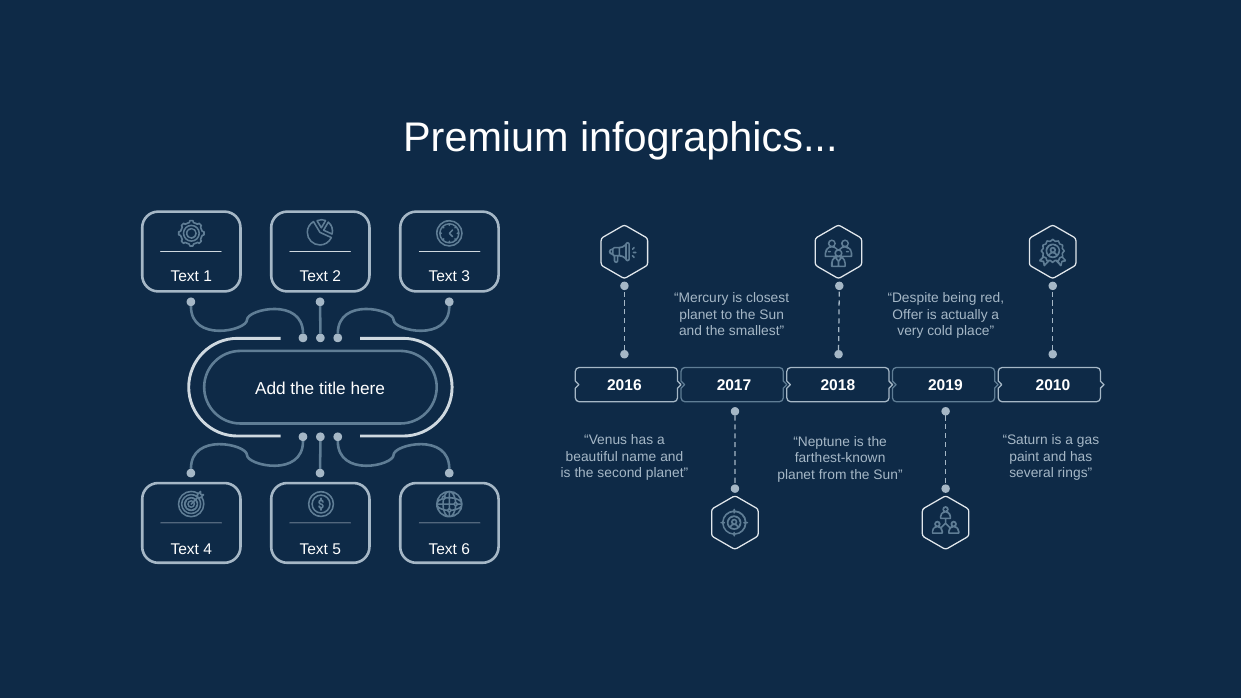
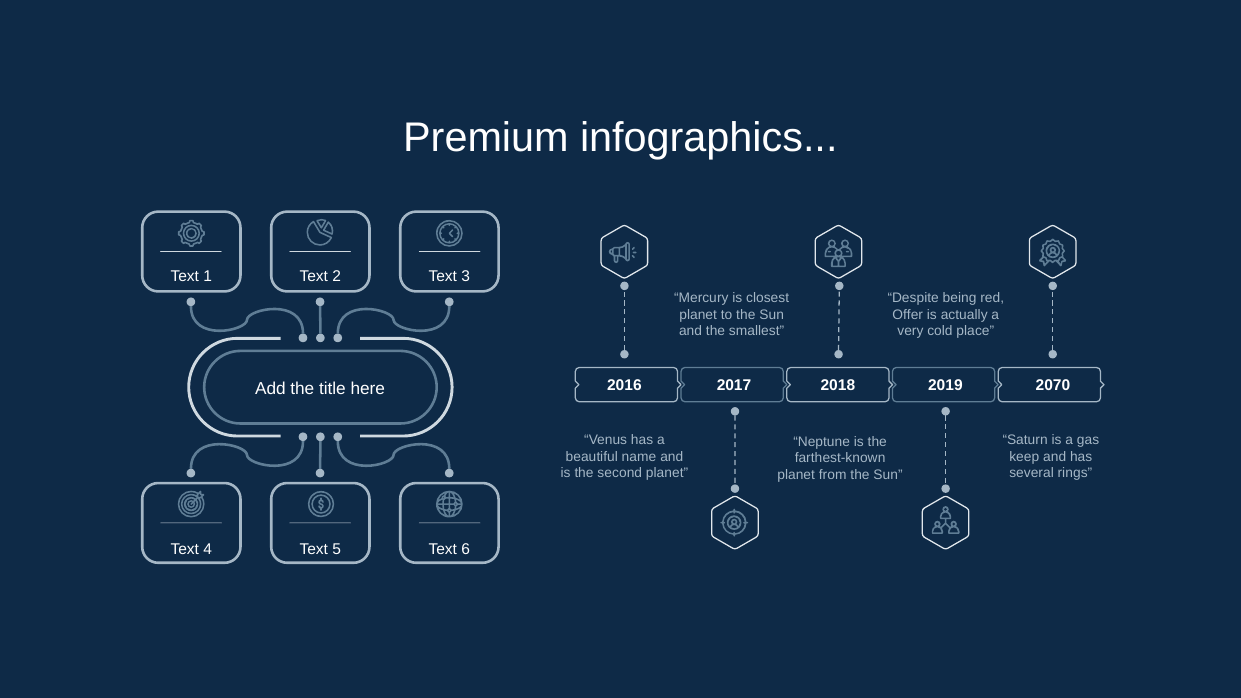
2010: 2010 -> 2070 (1053, 386)
paint: paint -> keep (1024, 457)
